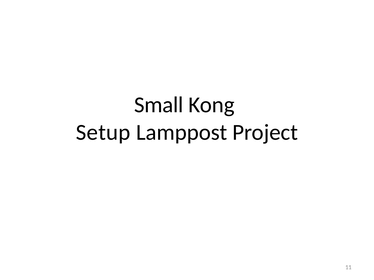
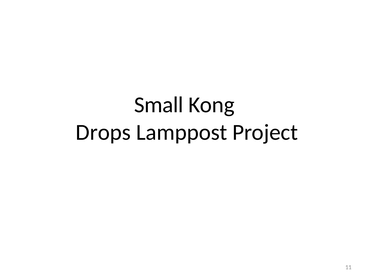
Setup: Setup -> Drops (103, 133)
